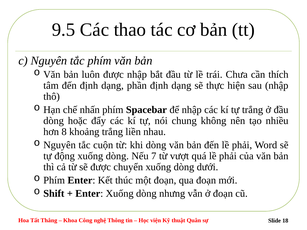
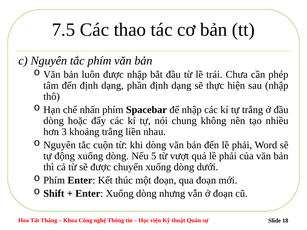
9.5: 9.5 -> 7.5 (64, 30)
thích: thích -> phép (278, 75)
8: 8 -> 3 (64, 132)
7: 7 -> 5 (154, 156)
